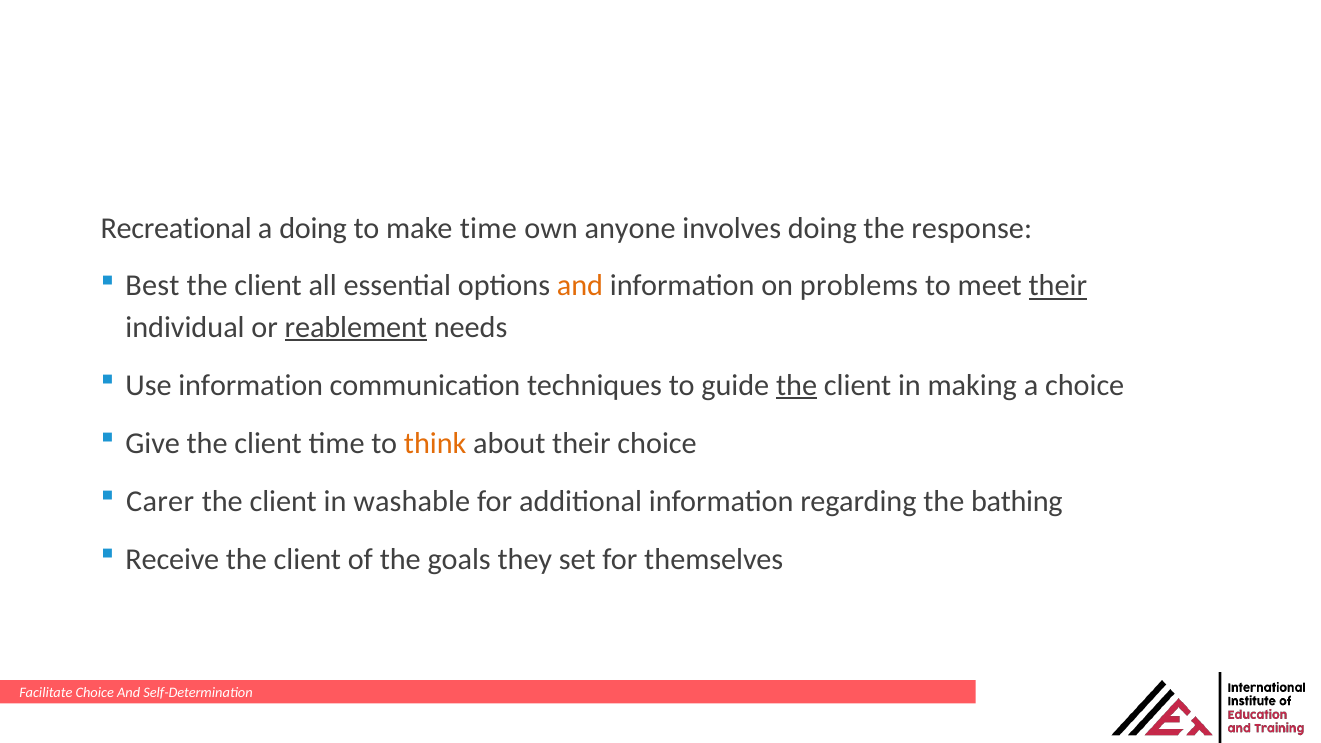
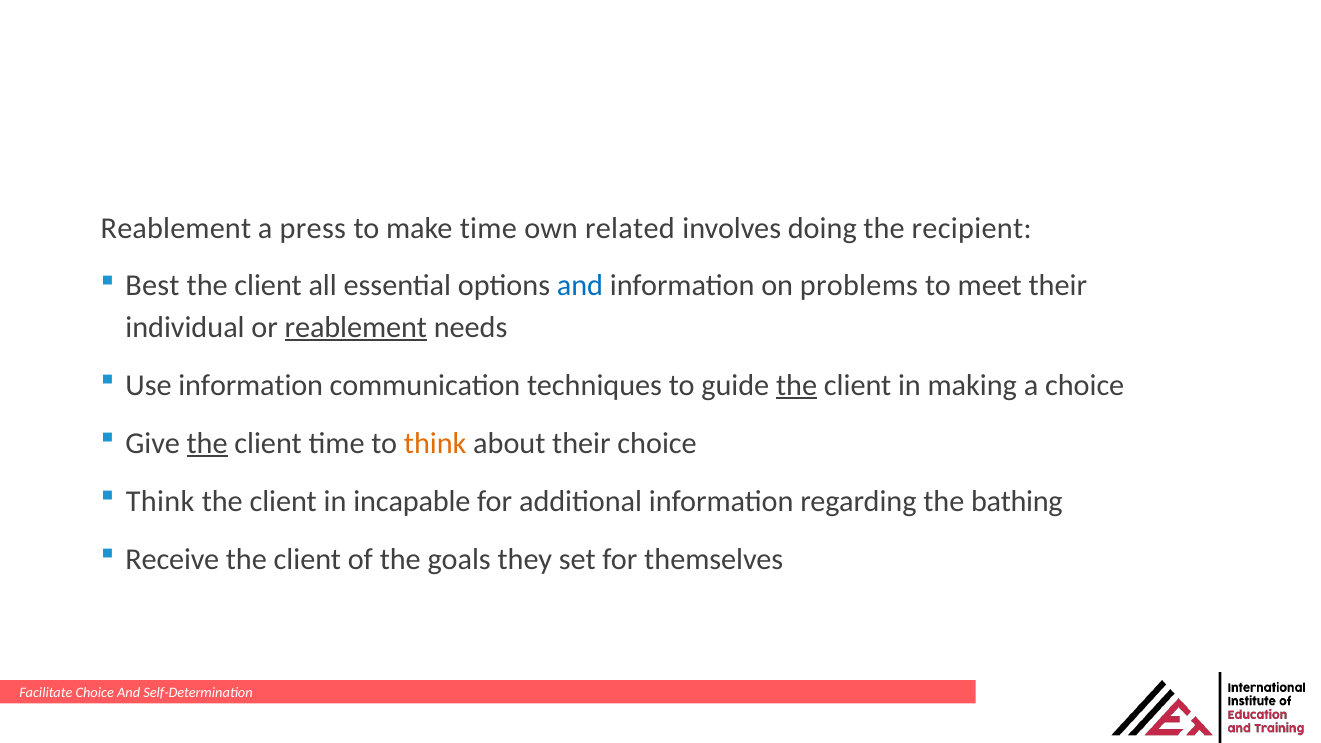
Recreational: Recreational -> Reablement (176, 228)
a doing: doing -> press (313, 228)
anyone: anyone -> related (630, 228)
response: response -> recipient (972, 228)
and colour: orange -> blue (580, 286)
their underline: present -> none (1058, 286)
the underline: none -> present (207, 443)
Carer: Carer -> Think (160, 501)
washable: washable -> incapable (412, 501)
